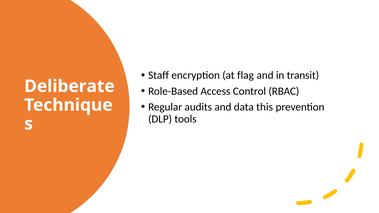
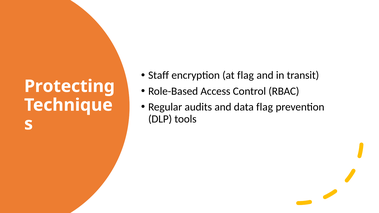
Deliberate: Deliberate -> Protecting (69, 86)
data this: this -> flag (265, 107)
